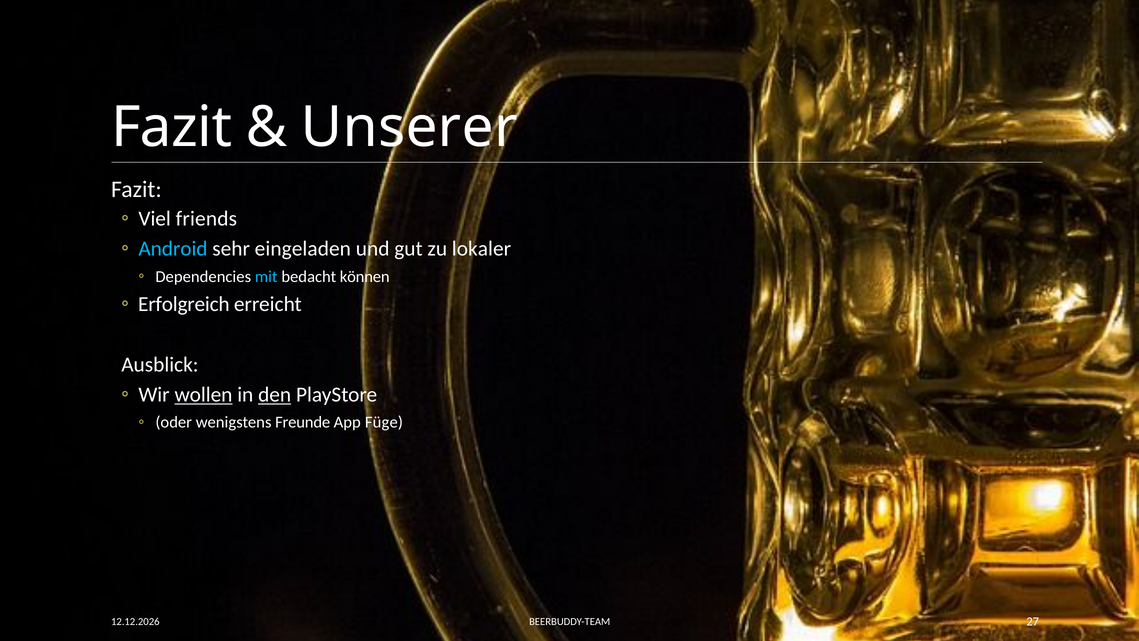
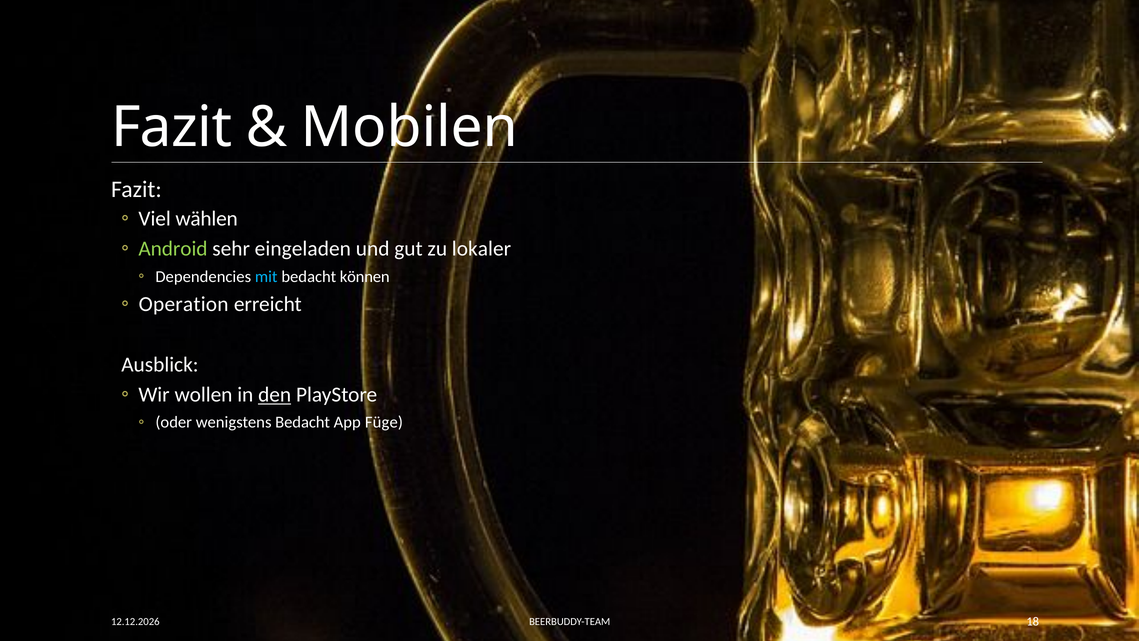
Unserer: Unserer -> Mobilen (409, 128)
friends: friends -> wählen (207, 219)
Android colour: light blue -> light green (173, 249)
Erfolgreich: Erfolgreich -> Operation (184, 304)
wollen underline: present -> none (203, 395)
wenigstens Freunde: Freunde -> Bedacht (303, 422)
27: 27 -> 18 (1033, 621)
